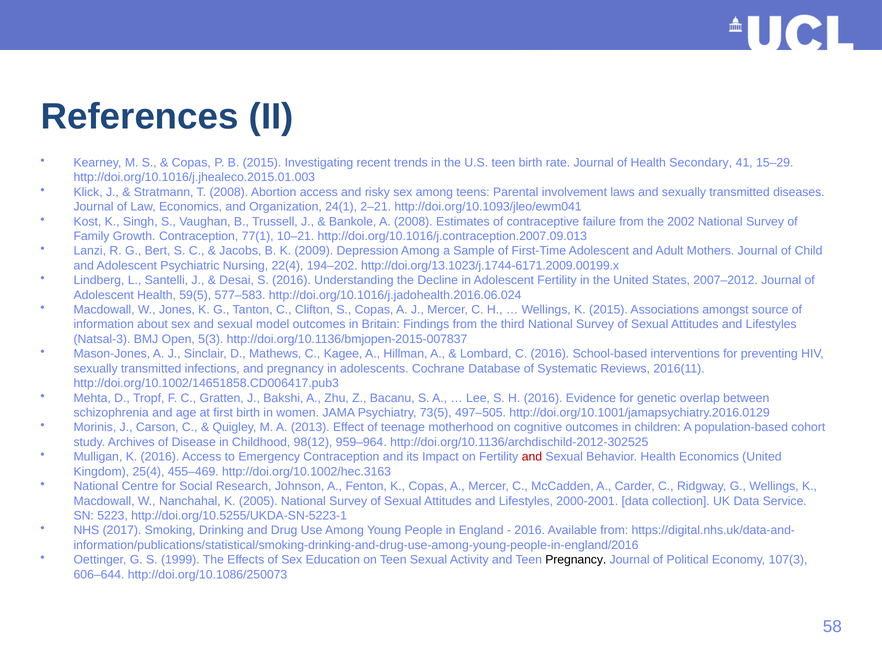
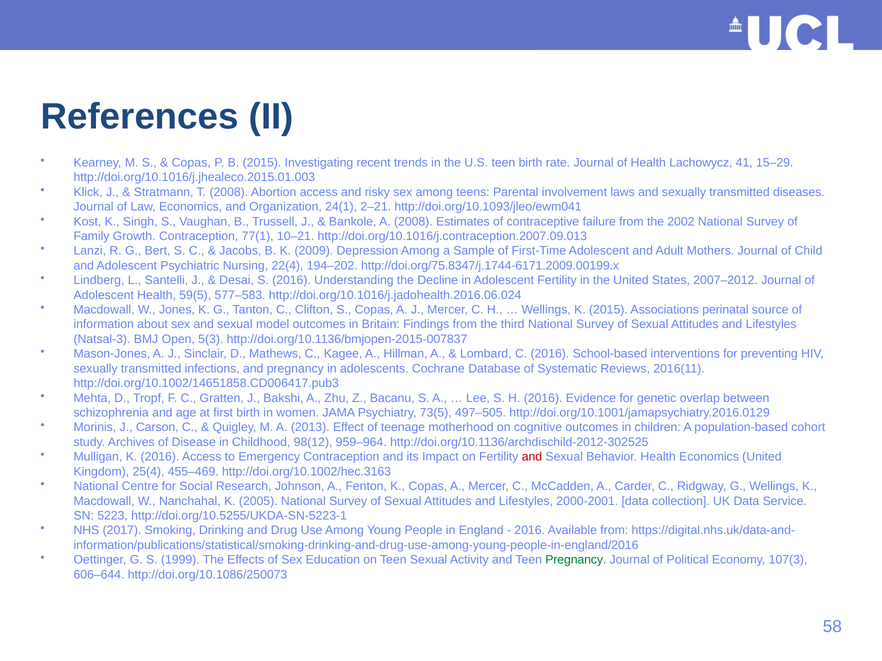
Secondary: Secondary -> Lachowycz (701, 163)
http://doi.org/13.1023/j.1744-6171.2009.00199.x: http://doi.org/13.1023/j.1744-6171.2009.00199.x -> http://doi.org/75.8347/j.1744-6171.2009.00199.x (490, 266)
amongst: amongst -> perinatal (725, 310)
Pregnancy colour: black -> green (576, 560)
